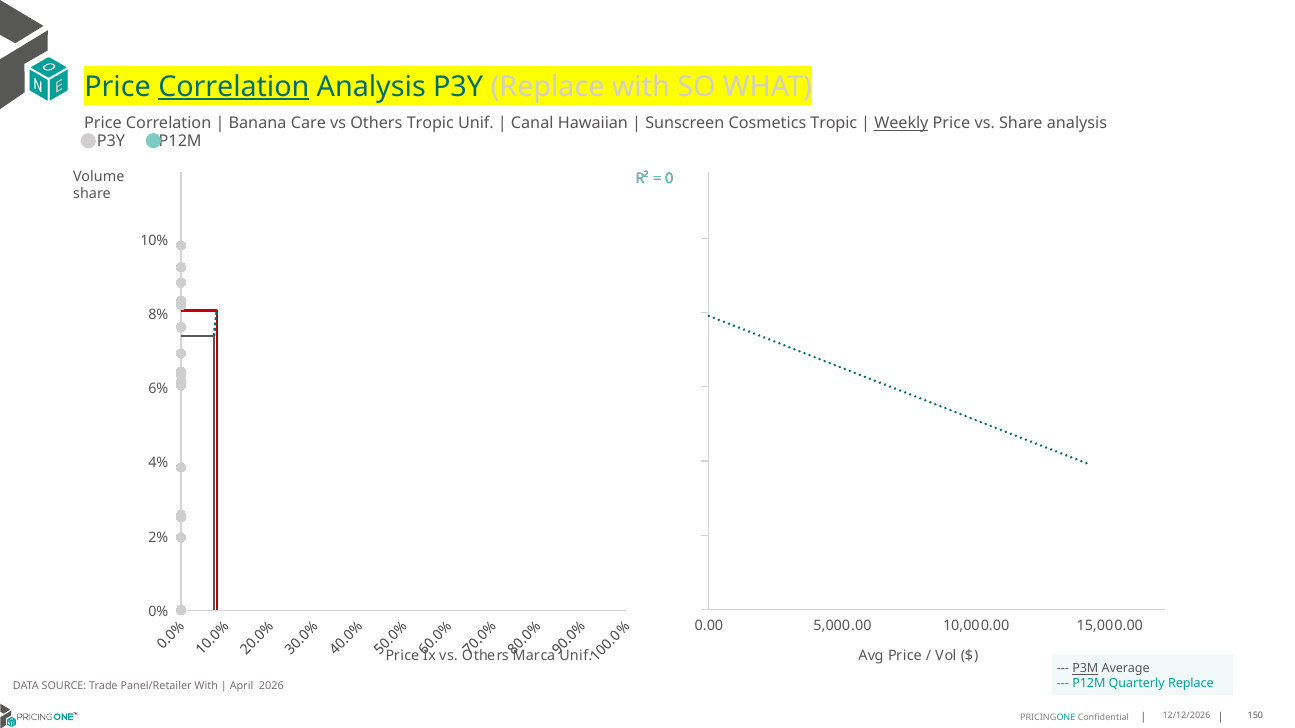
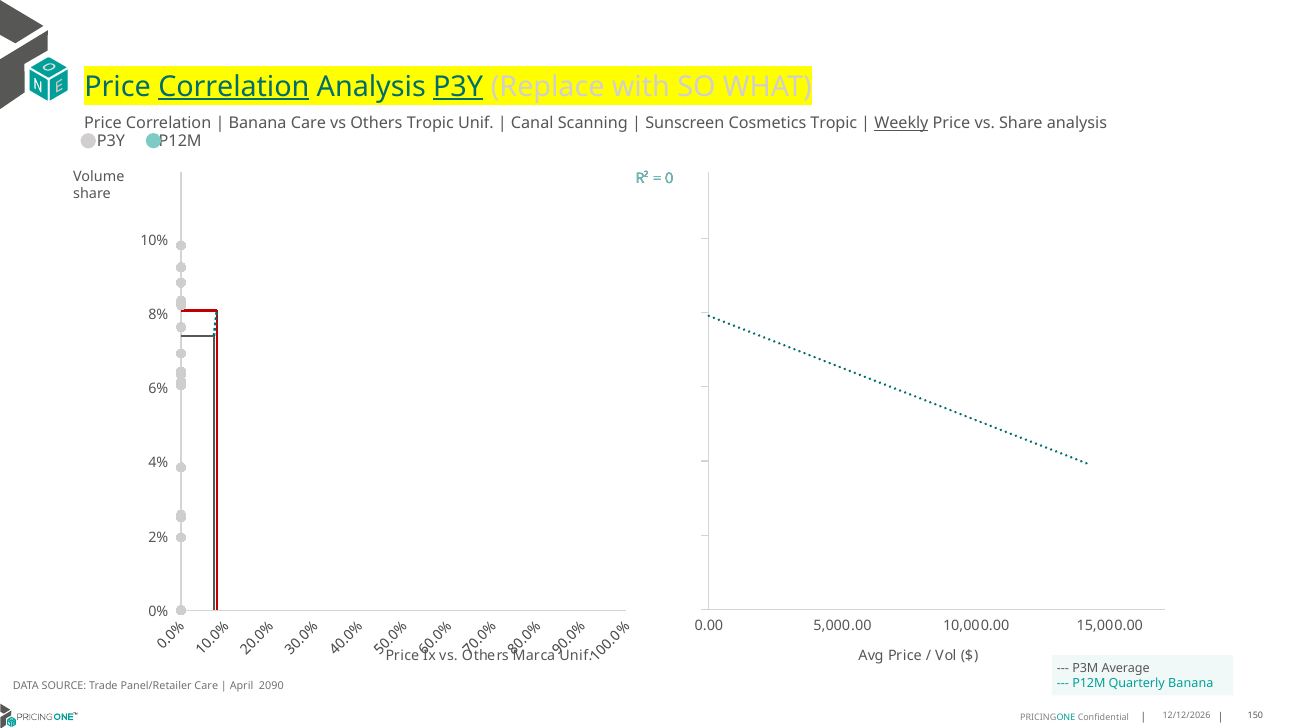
P3Y underline: none -> present (458, 87)
Hawaiian: Hawaiian -> Scanning (593, 123)
P3M underline: present -> none (1085, 669)
Quarterly Replace: Replace -> Banana (1191, 684)
Panel/Retailer With: With -> Care (206, 686)
2026: 2026 -> 2090 (271, 686)
